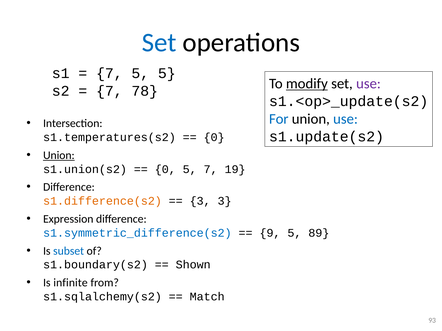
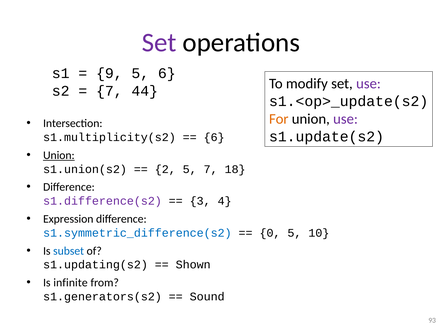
Set colour: blue -> purple (159, 43)
7: 7 -> 9 (109, 73)
5 5: 5 -> 6 (167, 73)
modify underline: present -> none (307, 84)
78: 78 -> 44 (145, 91)
For colour: blue -> orange (279, 119)
use colour: blue -> purple (346, 119)
s1.temperatures(s2: s1.temperatures(s2 -> s1.multiplicity(s2 (109, 138)
0: 0 -> 6 (214, 138)
0: 0 -> 2 (165, 169)
19: 19 -> 18 (235, 169)
s1.difference(s2 colour: orange -> purple (102, 201)
3 3: 3 -> 4 (225, 201)
9: 9 -> 0 (270, 233)
89: 89 -> 10 (319, 233)
s1.boundary(s2: s1.boundary(s2 -> s1.updating(s2 (95, 265)
s1.sqlalchemy(s2: s1.sqlalchemy(s2 -> s1.generators(s2 (102, 297)
Match: Match -> Sound (207, 297)
